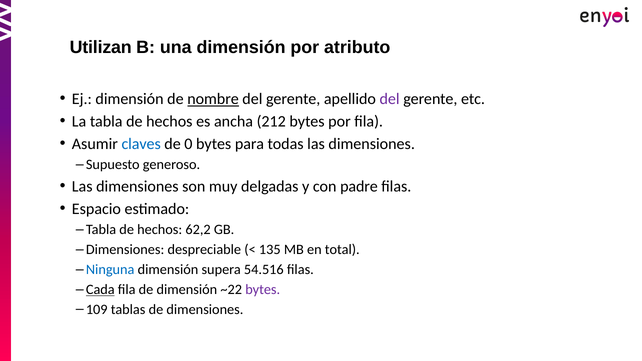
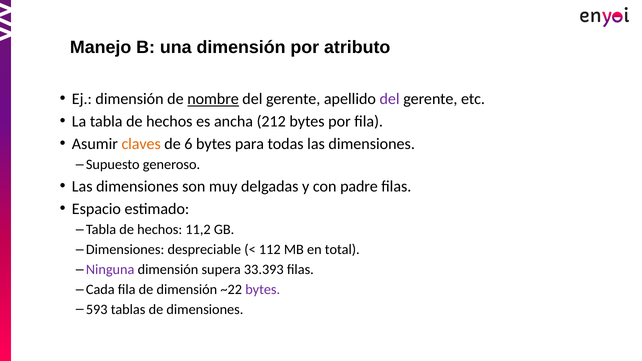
Utilizan: Utilizan -> Manejo (101, 48)
claves colour: blue -> orange (141, 144)
0: 0 -> 6 (188, 144)
62,2: 62,2 -> 11,2 (198, 230)
135: 135 -> 112 (270, 250)
Ninguna colour: blue -> purple (110, 270)
54.516: 54.516 -> 33.393 (264, 270)
Cada underline: present -> none (100, 290)
109: 109 -> 593 (97, 310)
